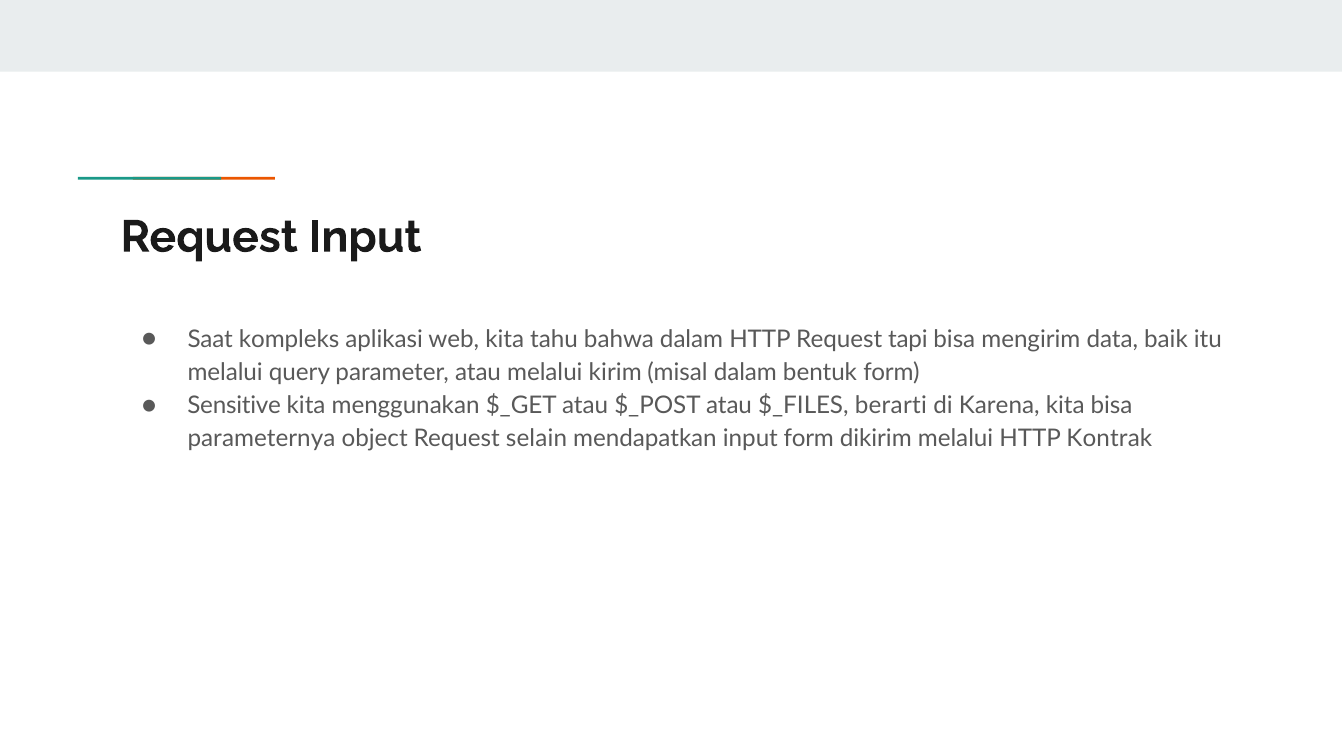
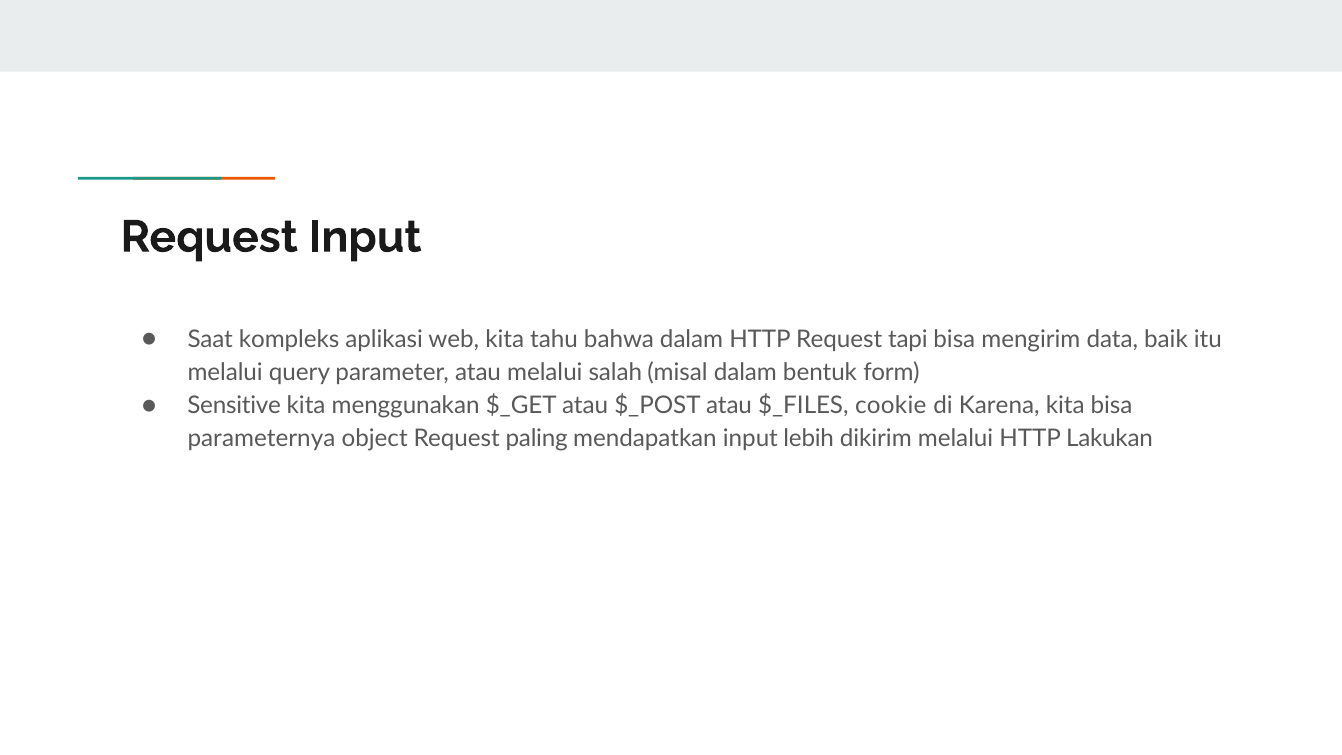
kirim: kirim -> salah (615, 372)
berarti: berarti -> cookie (891, 406)
selain: selain -> paling (537, 439)
input form: form -> lebih (809, 439)
Kontrak: Kontrak -> Lakukan (1110, 439)
